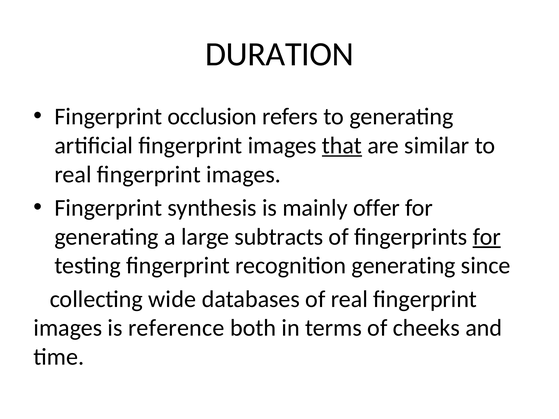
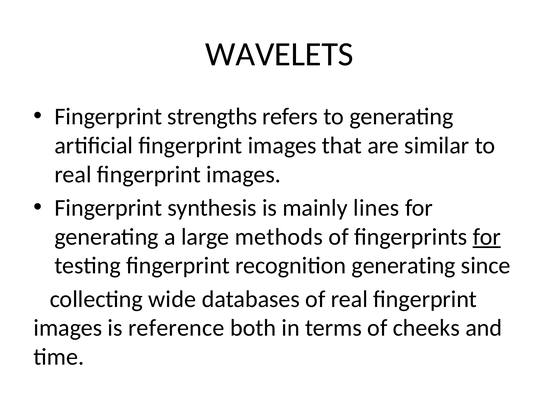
DURATION: DURATION -> WAVELETS (279, 54)
occlusion: occlusion -> strengths (212, 117)
that underline: present -> none (342, 146)
offer: offer -> lines (376, 208)
subtracts: subtracts -> methods (279, 237)
